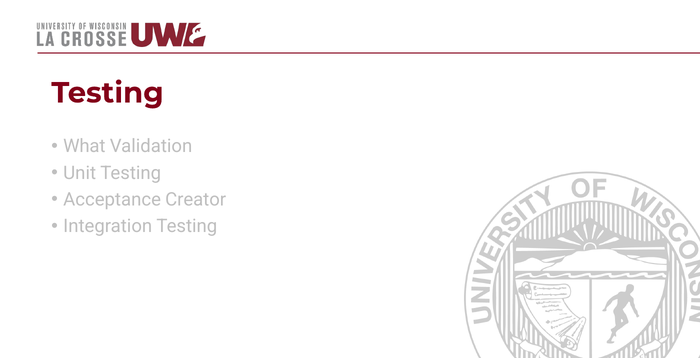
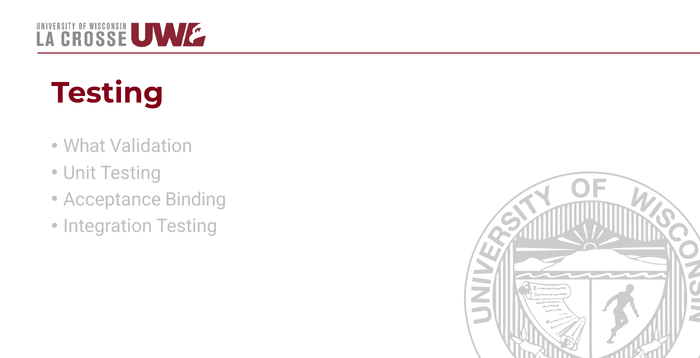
Creator: Creator -> Binding (196, 200)
